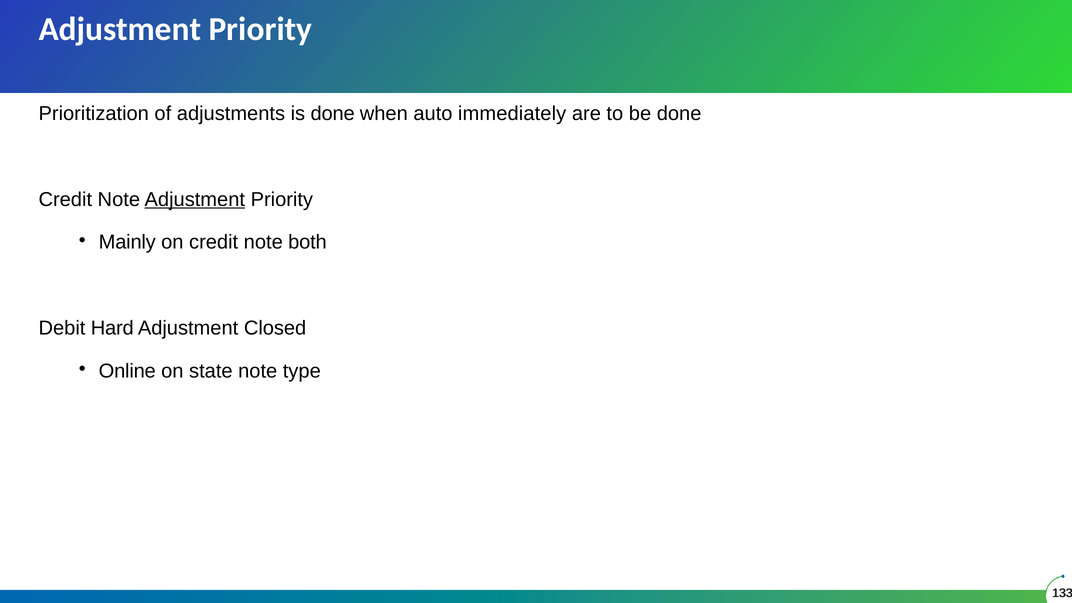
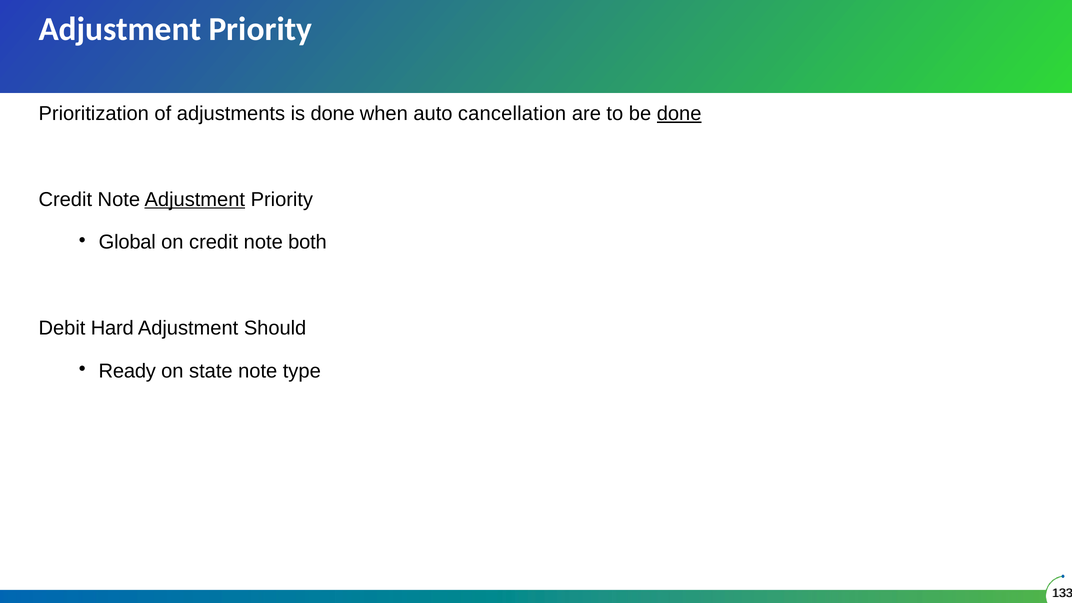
immediately: immediately -> cancellation (512, 114)
done underline: none -> present (679, 114)
Mainly: Mainly -> Global (127, 242)
Closed: Closed -> Should (275, 328)
Online: Online -> Ready (127, 371)
